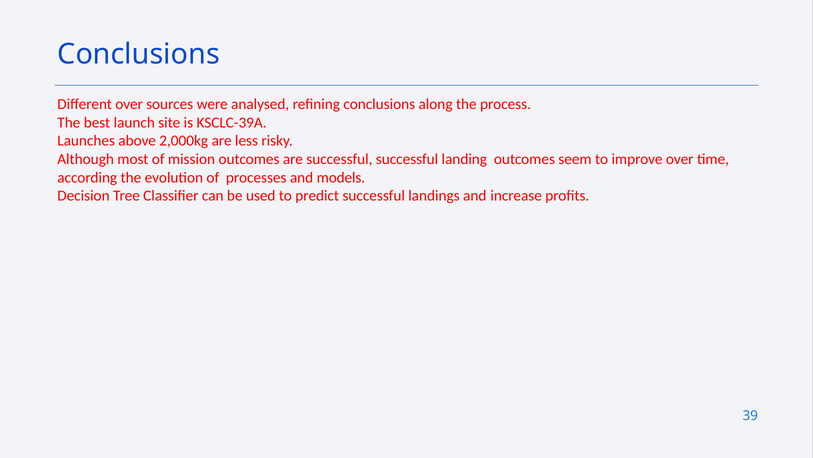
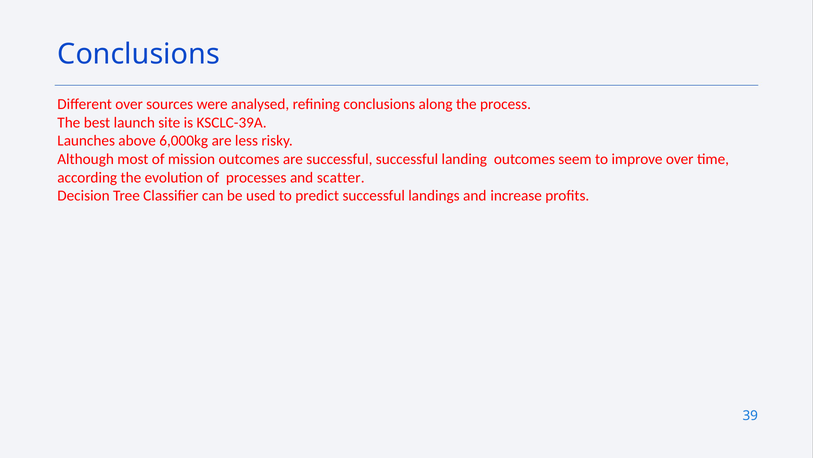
2,000kg: 2,000kg -> 6,000kg (184, 141)
models: models -> scatter (341, 177)
